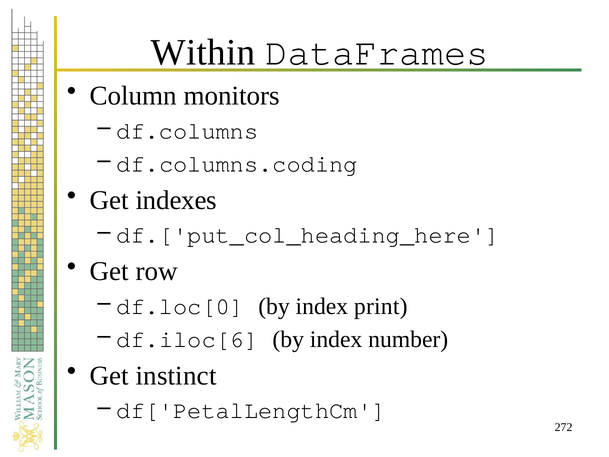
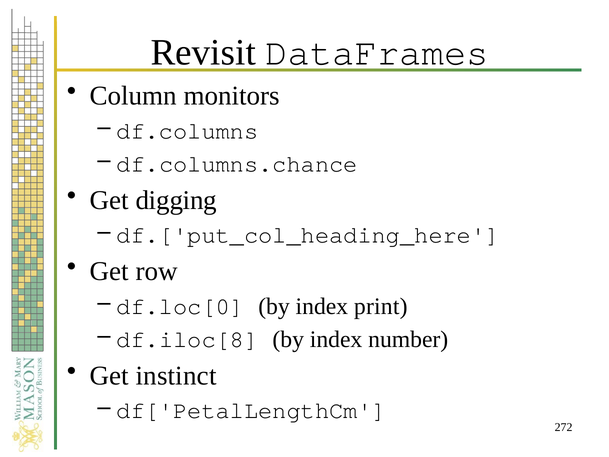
Within: Within -> Revisit (203, 52)
df.columns.coding: df.columns.coding -> df.columns.chance (237, 164)
indexes: indexes -> digging (176, 200)
df.iloc[6: df.iloc[6 -> df.iloc[8 (187, 339)
